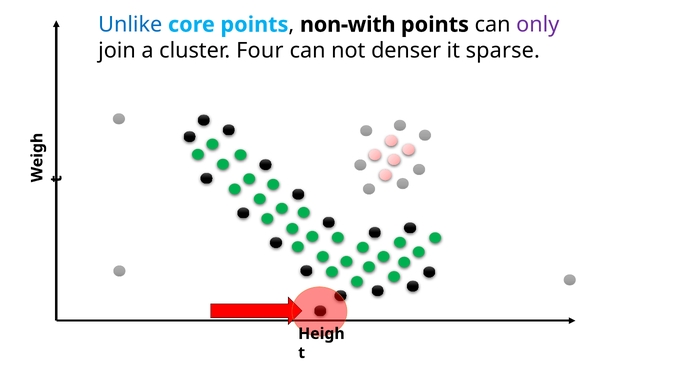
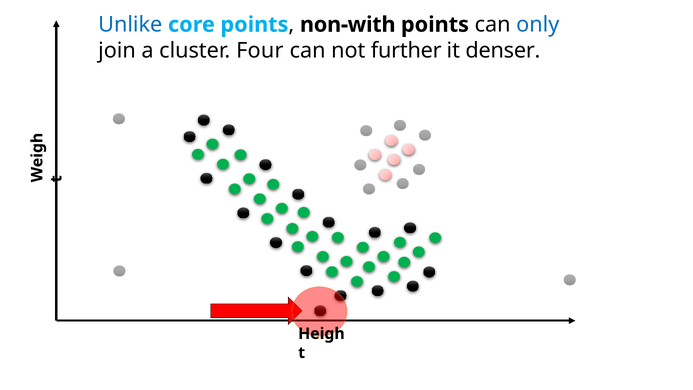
only colour: purple -> blue (538, 25)
denser: denser -> further (406, 51)
sparse: sparse -> denser (503, 51)
